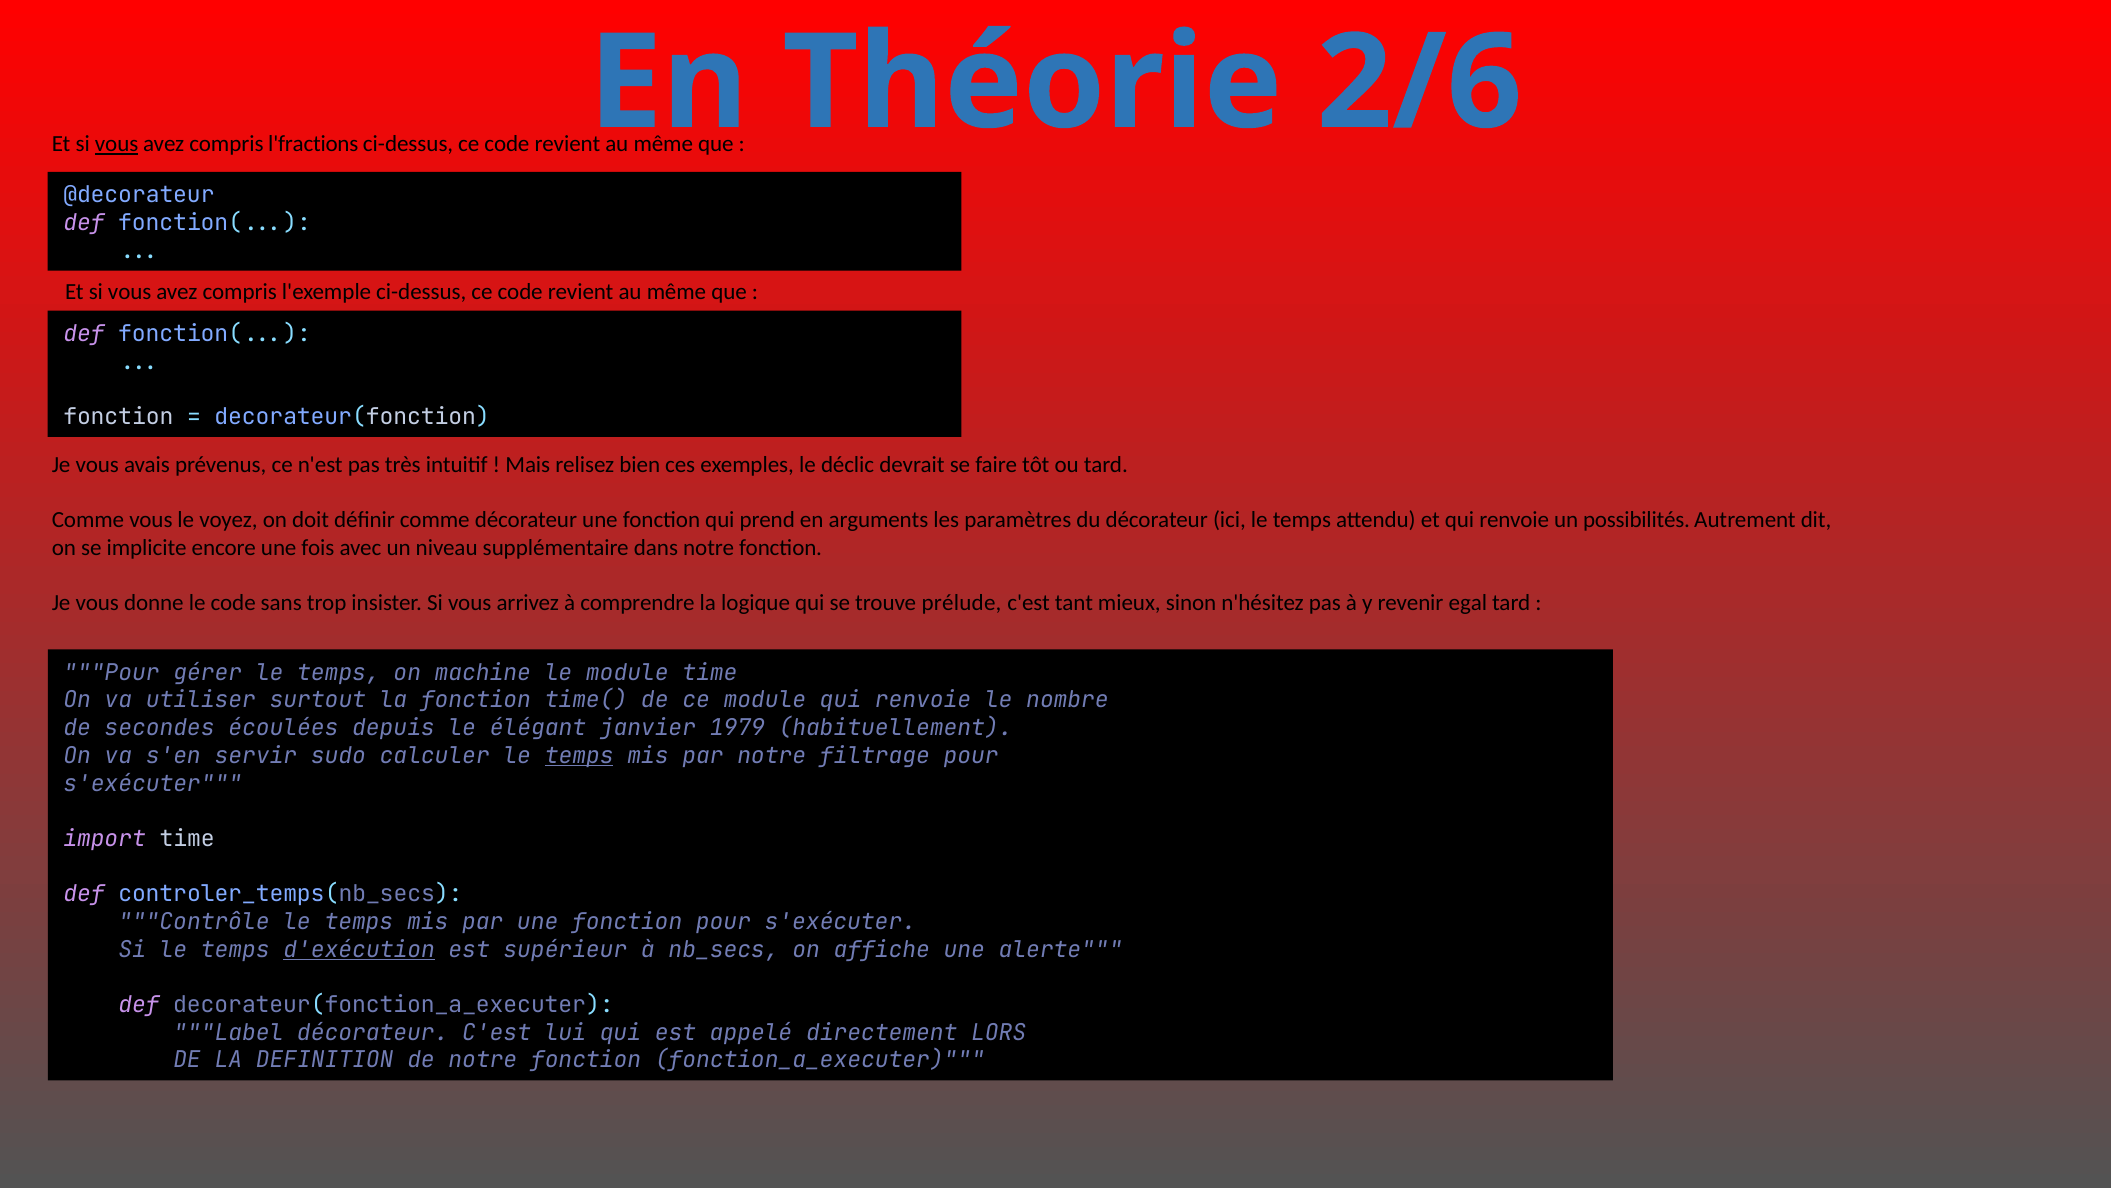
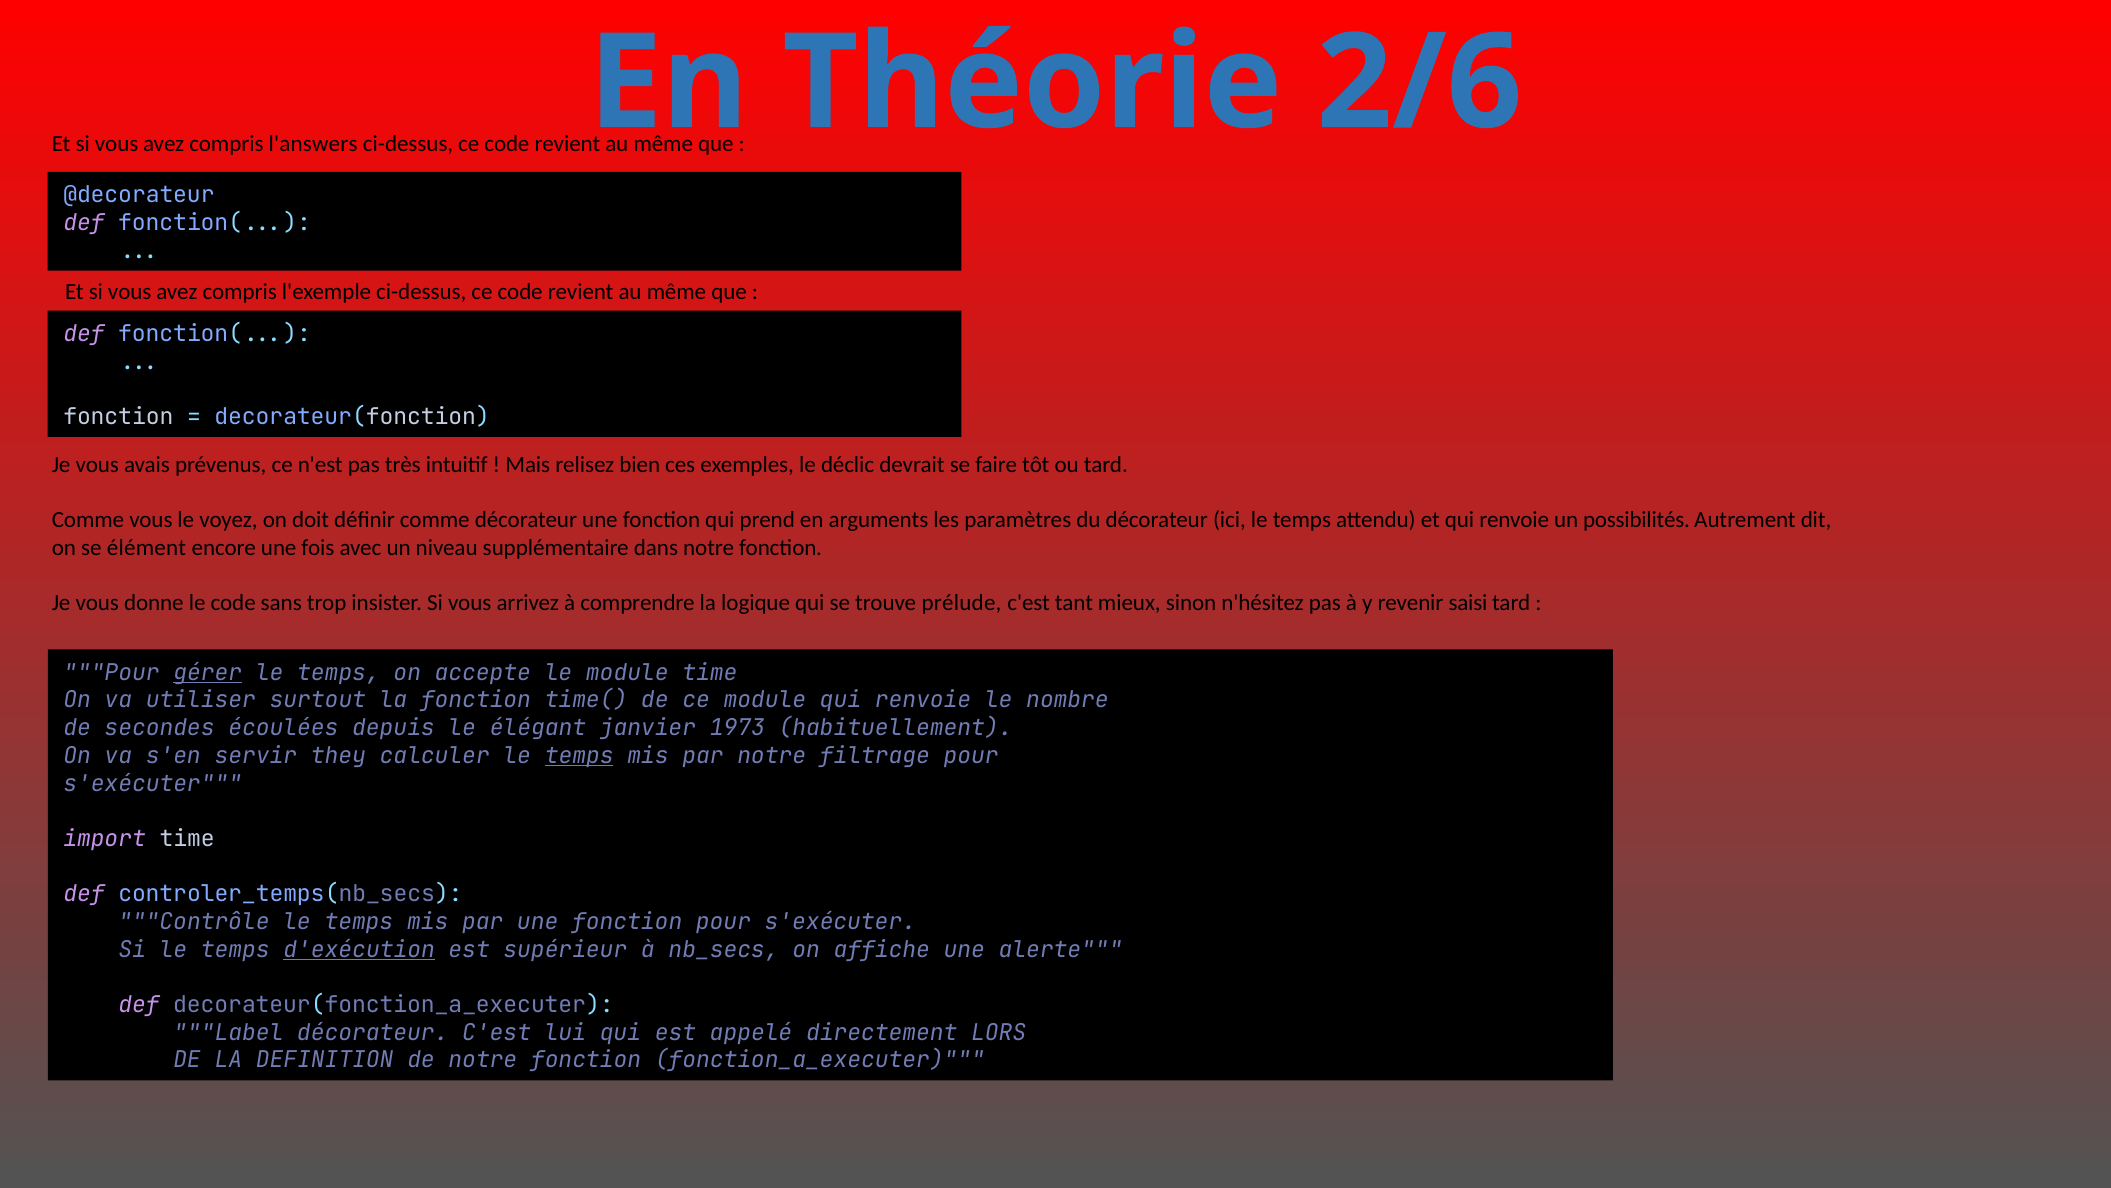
vous underline: present -> none (117, 144)
l'fractions: l'fractions -> l'answers (313, 144)
implicite: implicite -> élément (146, 548)
egal: egal -> saisi (1468, 603)
gérer underline: none -> present (208, 672)
machine: machine -> accepte (483, 672)
1979: 1979 -> 1973 (737, 728)
sudo: sudo -> they (338, 755)
